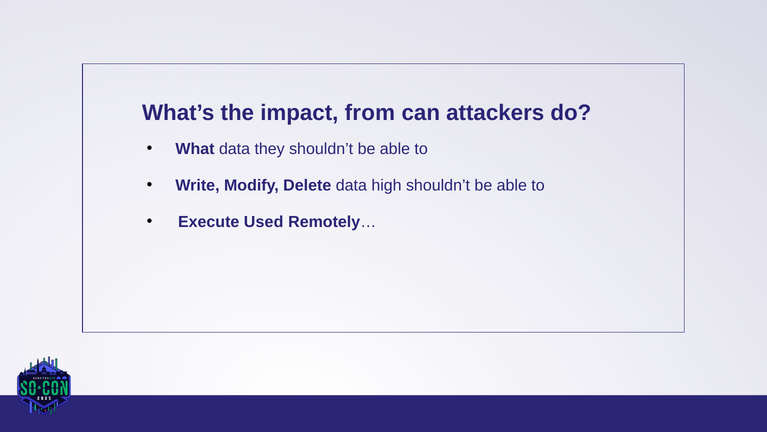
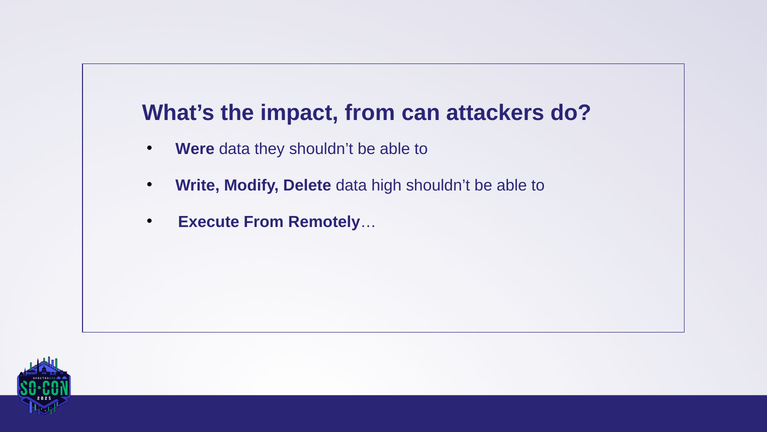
What: What -> Were (195, 149)
Execute Used: Used -> From (264, 222)
